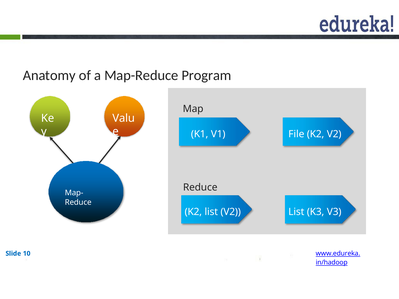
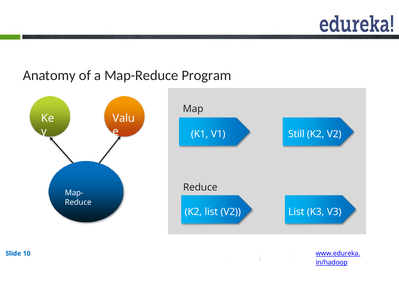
File: File -> Still (296, 134)
